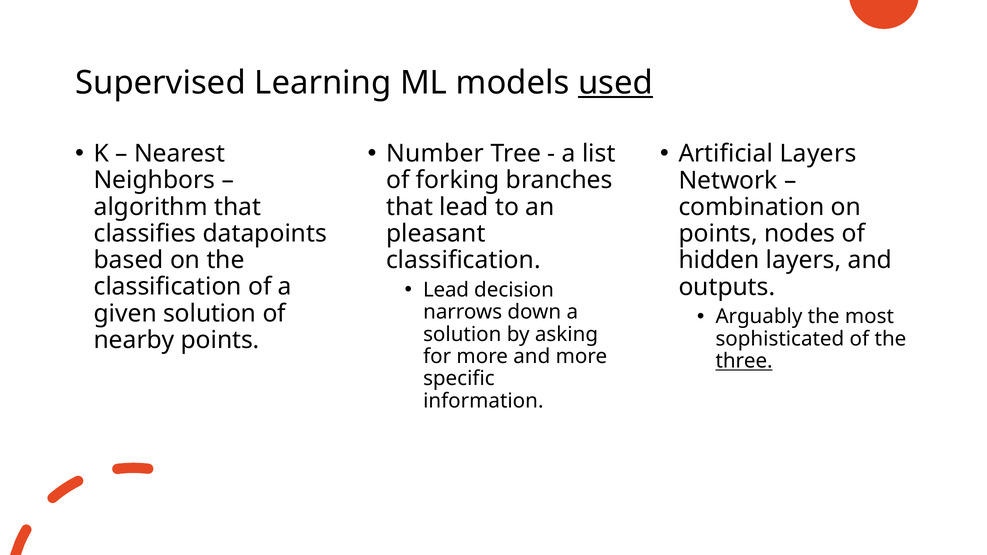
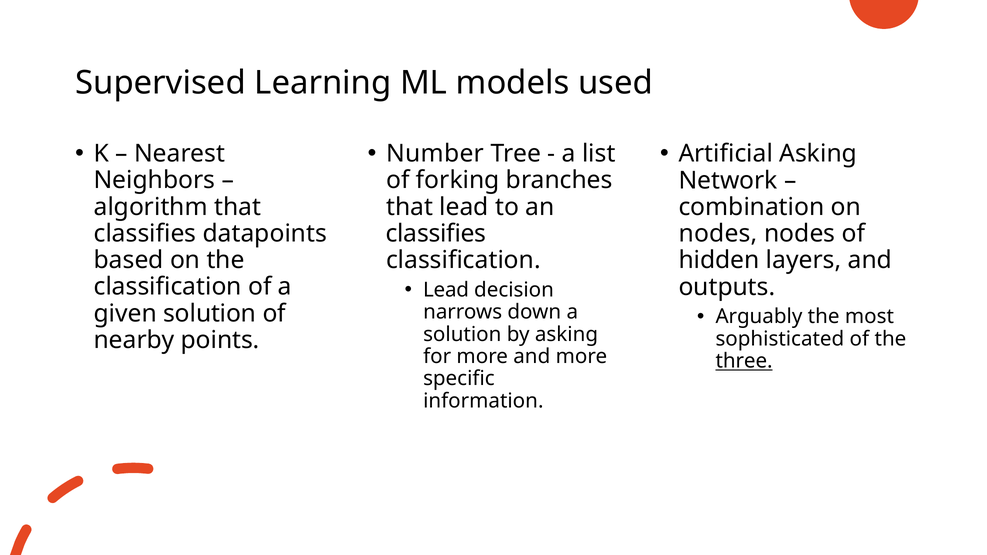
used underline: present -> none (615, 83)
Artificial Layers: Layers -> Asking (818, 154)
pleasant: pleasant -> classifies (436, 234)
points: points -> nodes (718, 234)
